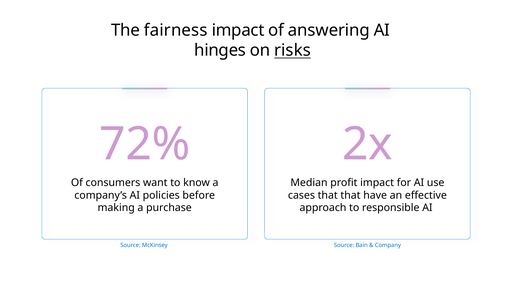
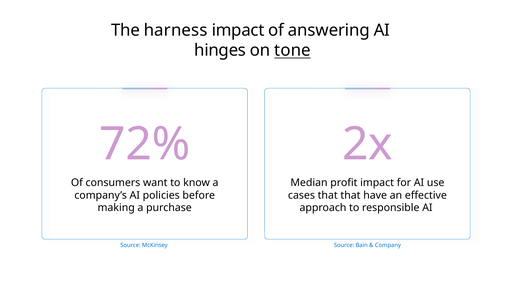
fairness: fairness -> harness (176, 30)
risks: risks -> tone (293, 50)
